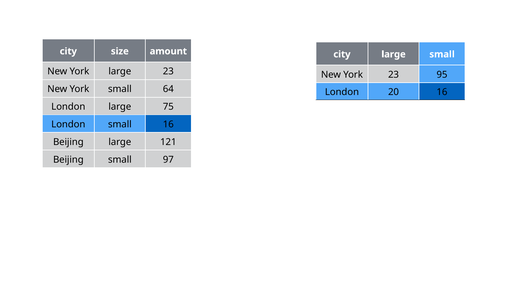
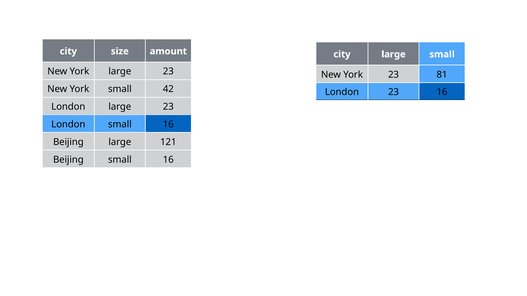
95: 95 -> 81 (442, 75)
64: 64 -> 42 (168, 89)
London 20: 20 -> 23 (394, 92)
London large 75: 75 -> 23 (168, 107)
Beijing small 97: 97 -> 16 (168, 160)
